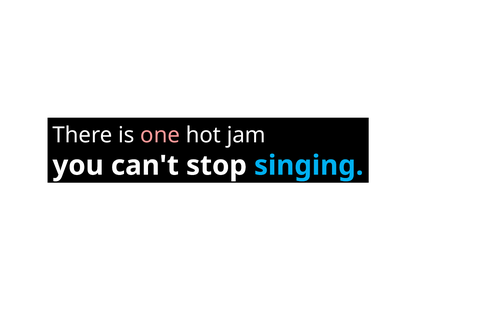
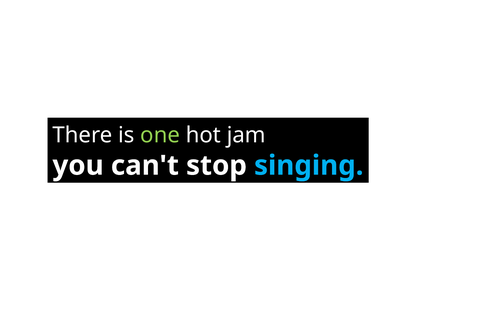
one colour: pink -> light green (160, 135)
